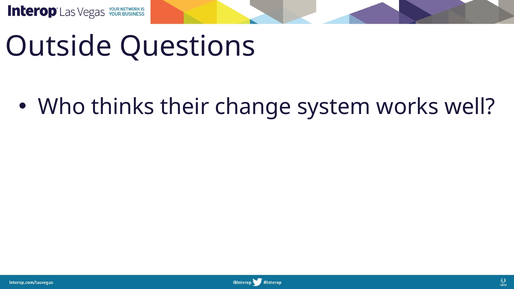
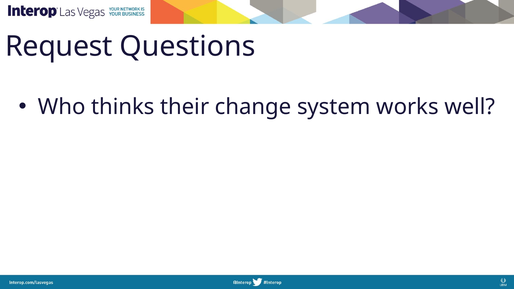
Outside: Outside -> Request (59, 46)
